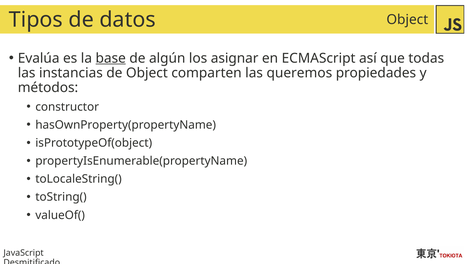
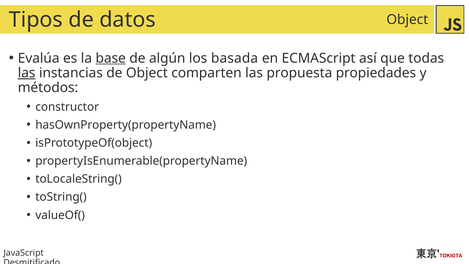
asignar: asignar -> basada (235, 58)
las underline: none -> present (27, 73)
queremos: queremos -> propuesta (299, 73)
